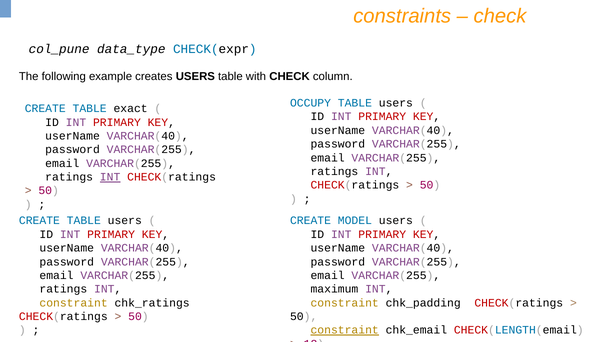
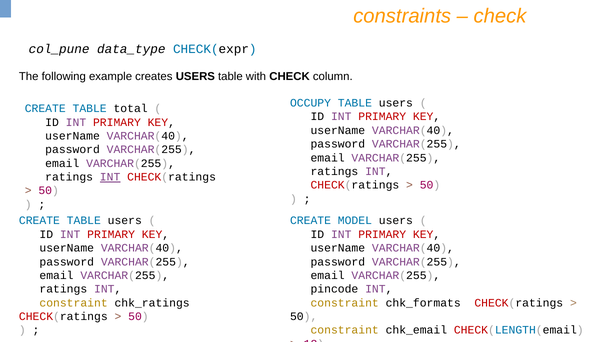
exact: exact -> total (131, 108)
maximum: maximum -> pincode (334, 289)
chk_padding: chk_padding -> chk_formats (423, 302)
constraint underline: present -> none (345, 330)
